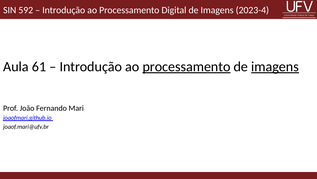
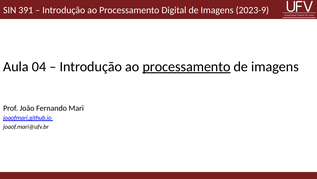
592: 592 -> 391 (26, 10)
2023-4: 2023-4 -> 2023-9 (252, 10)
61: 61 -> 04 (39, 66)
imagens underline: present -> none (275, 66)
